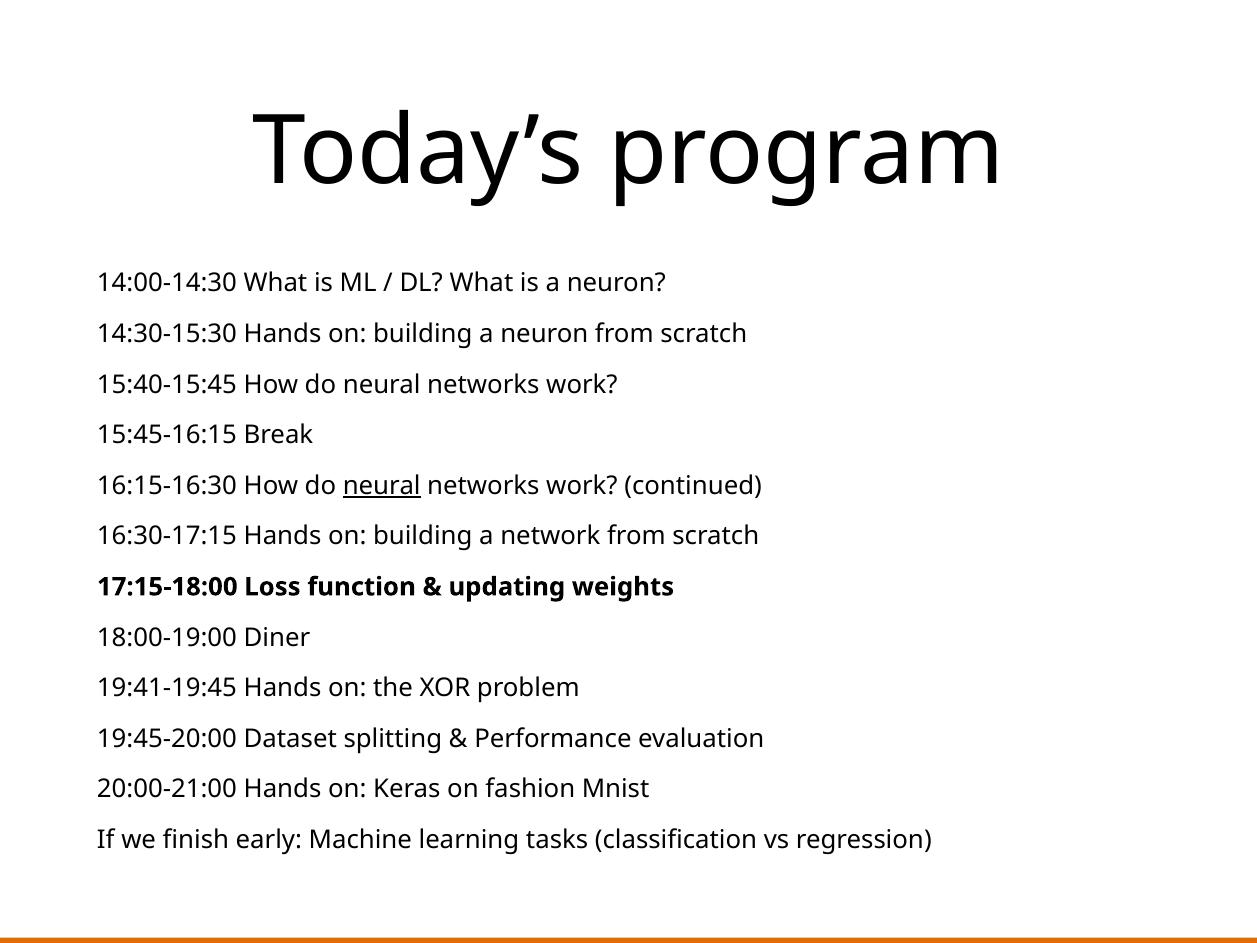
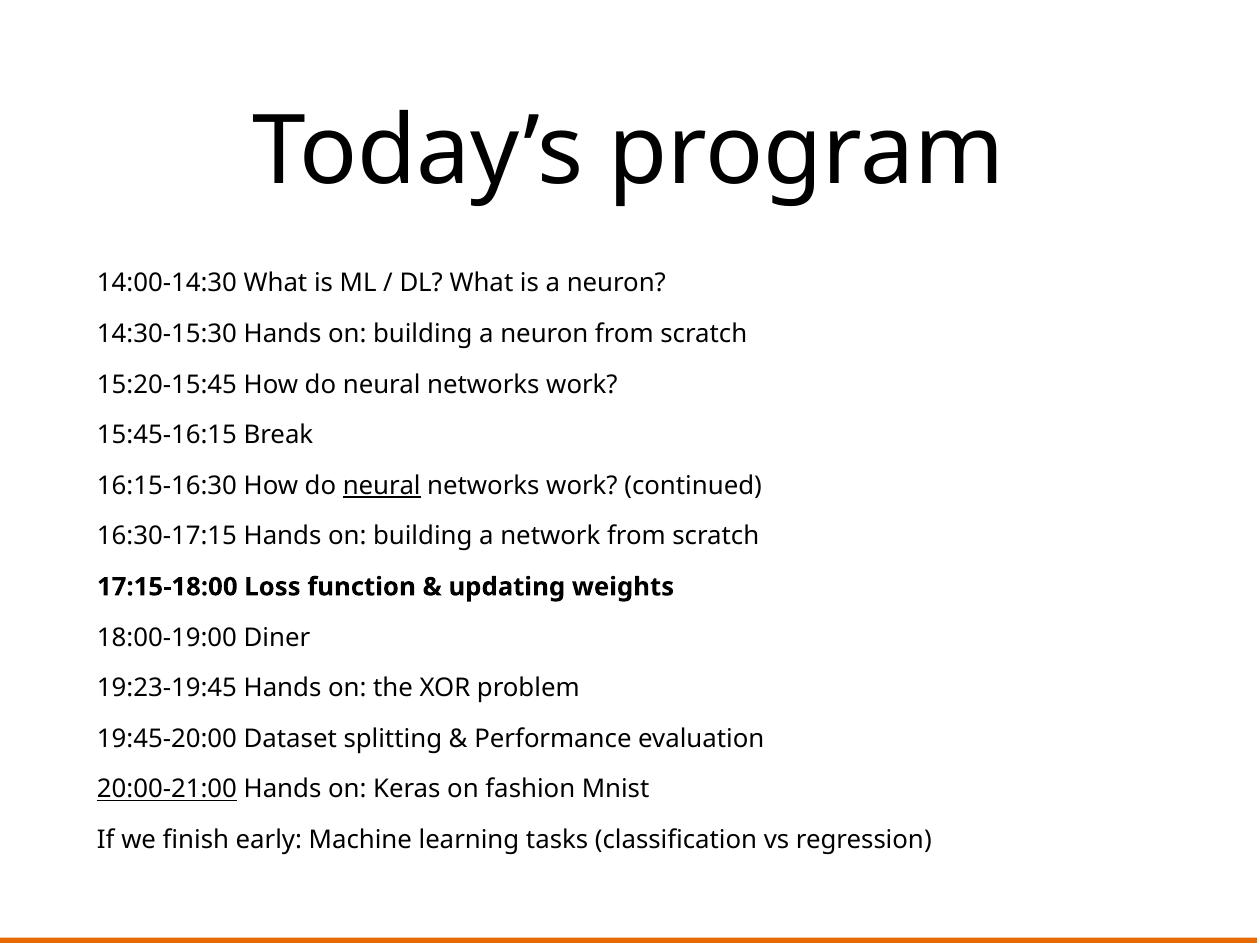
15:40-15:45: 15:40-15:45 -> 15:20-15:45 (167, 385)
19:41-19:45: 19:41-19:45 -> 19:23-19:45 (167, 688)
20:00-21:00 underline: none -> present (167, 789)
